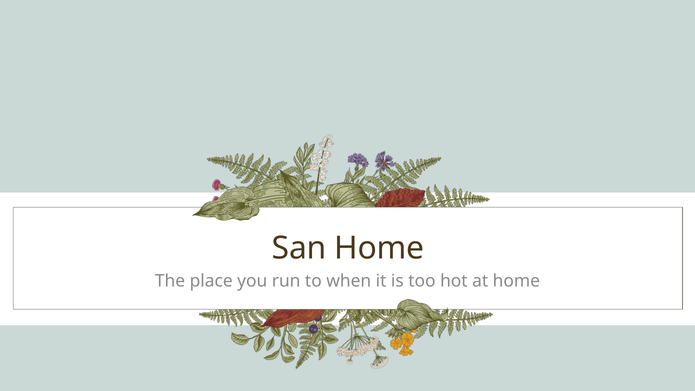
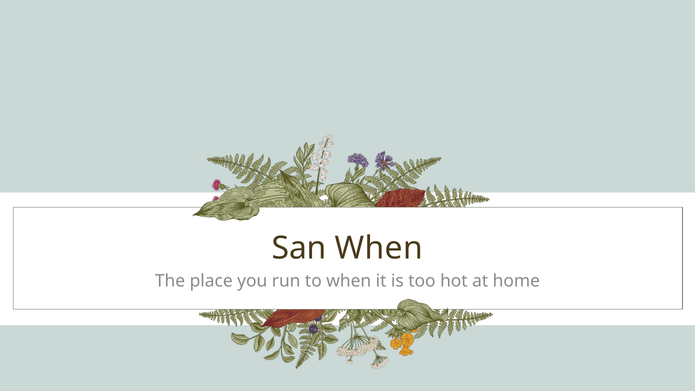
San Home: Home -> When (379, 248)
